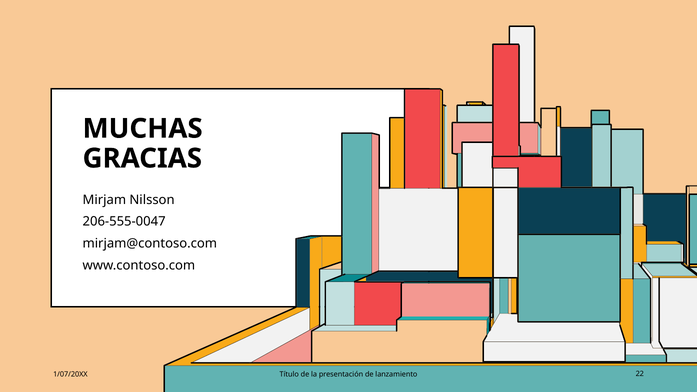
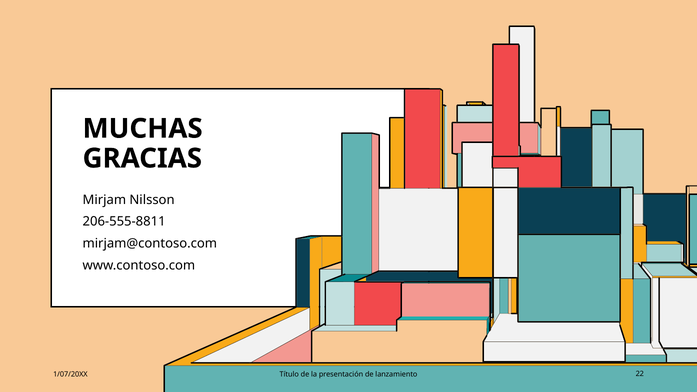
206-555-0047: 206-555-0047 -> 206-555-8811 (124, 222)
